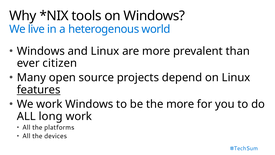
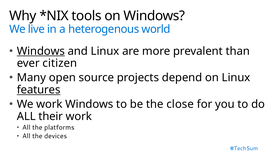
Windows underline: none -> present (41, 51)
the more: more -> close (180, 104)
long: long -> their (51, 116)
